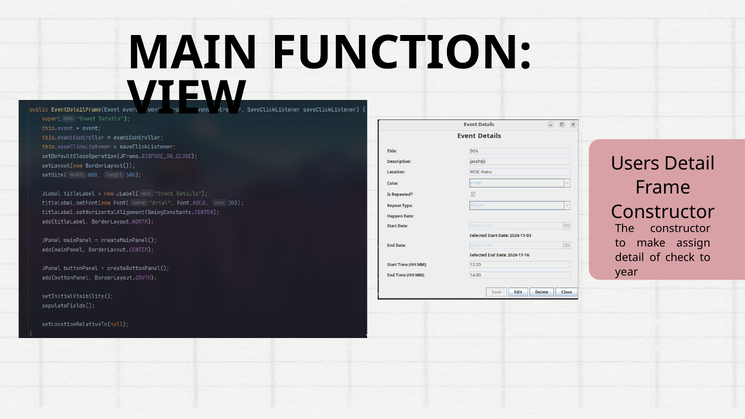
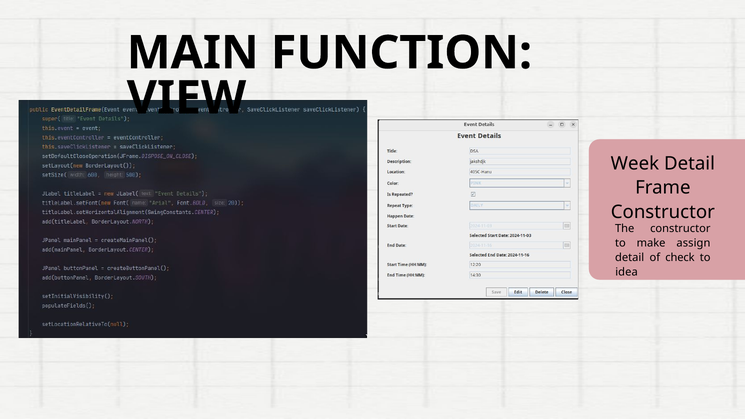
Users: Users -> Week (635, 164)
year: year -> idea (627, 272)
